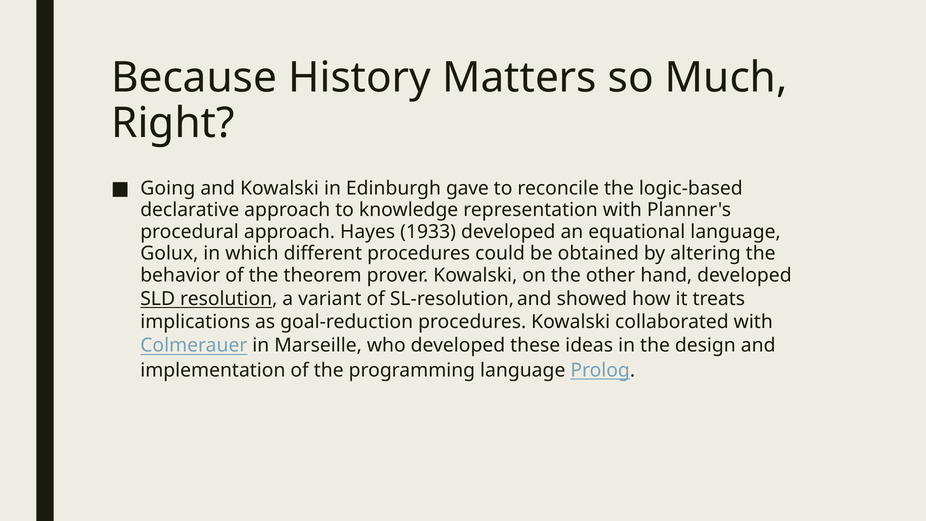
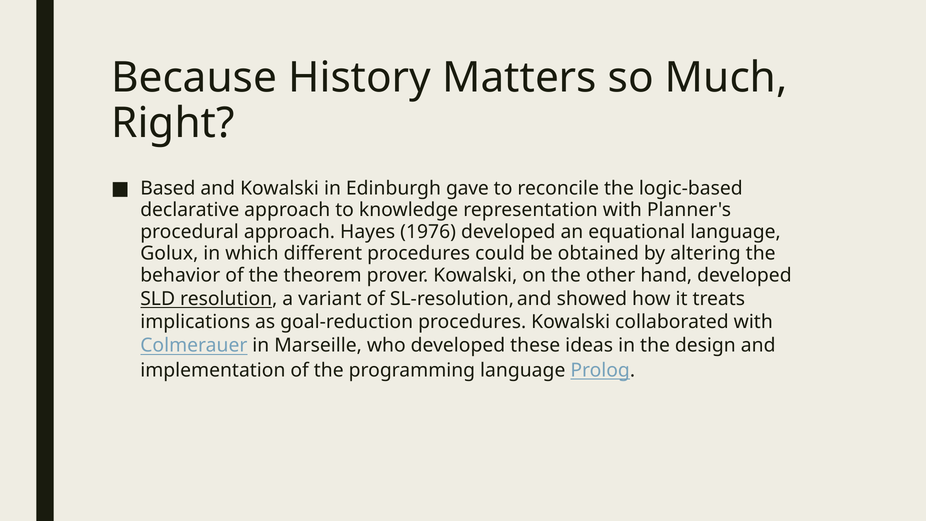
Going: Going -> Based (168, 188)
1933: 1933 -> 1976 (428, 232)
